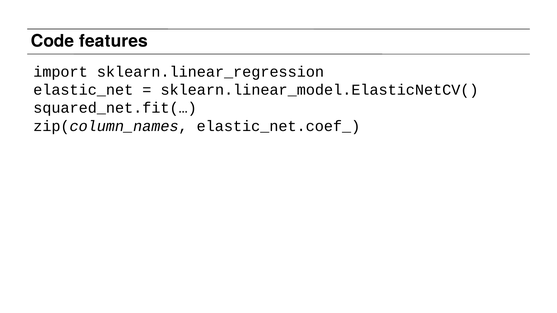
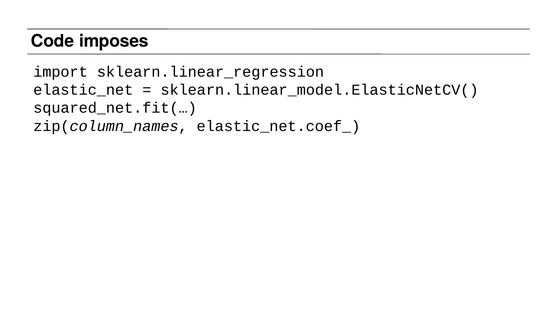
features: features -> imposes (114, 41)
